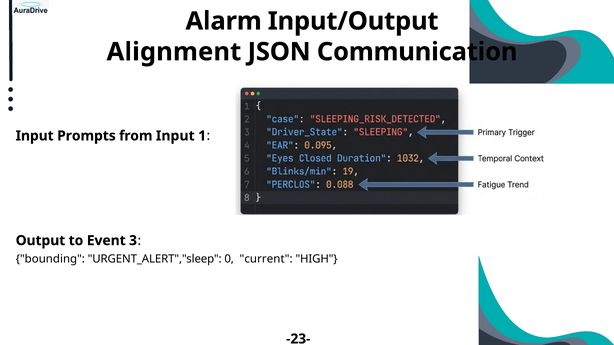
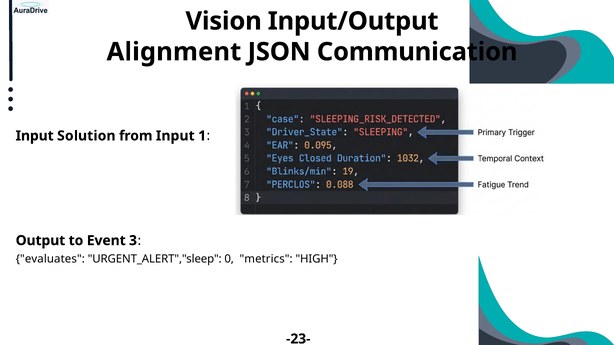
Alarm: Alarm -> Vision (224, 21)
Prompts: Prompts -> Solution (86, 136)
bounding: bounding -> evaluates (50, 259)
current: current -> metrics (266, 259)
